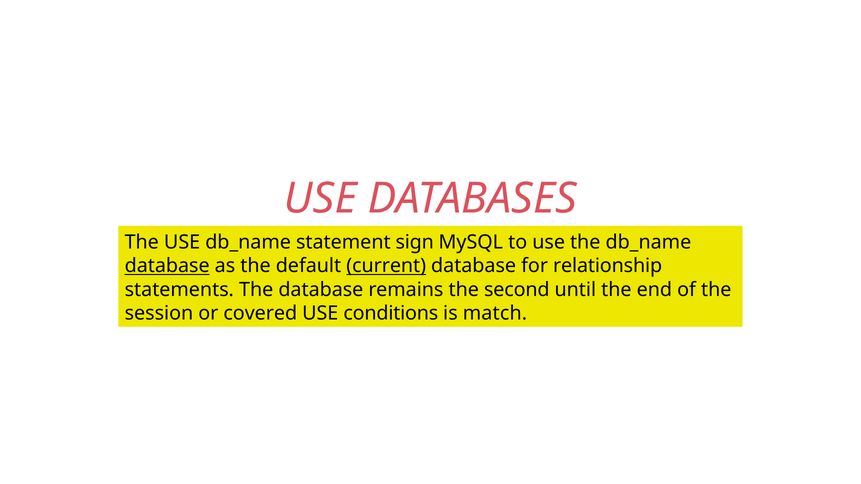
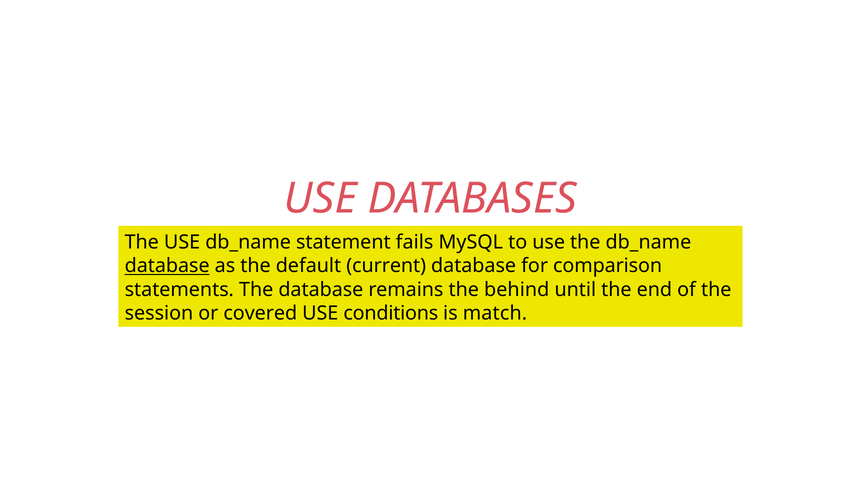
sign: sign -> fails (415, 242)
current underline: present -> none (386, 266)
relationship: relationship -> comparison (608, 266)
second: second -> behind (517, 290)
